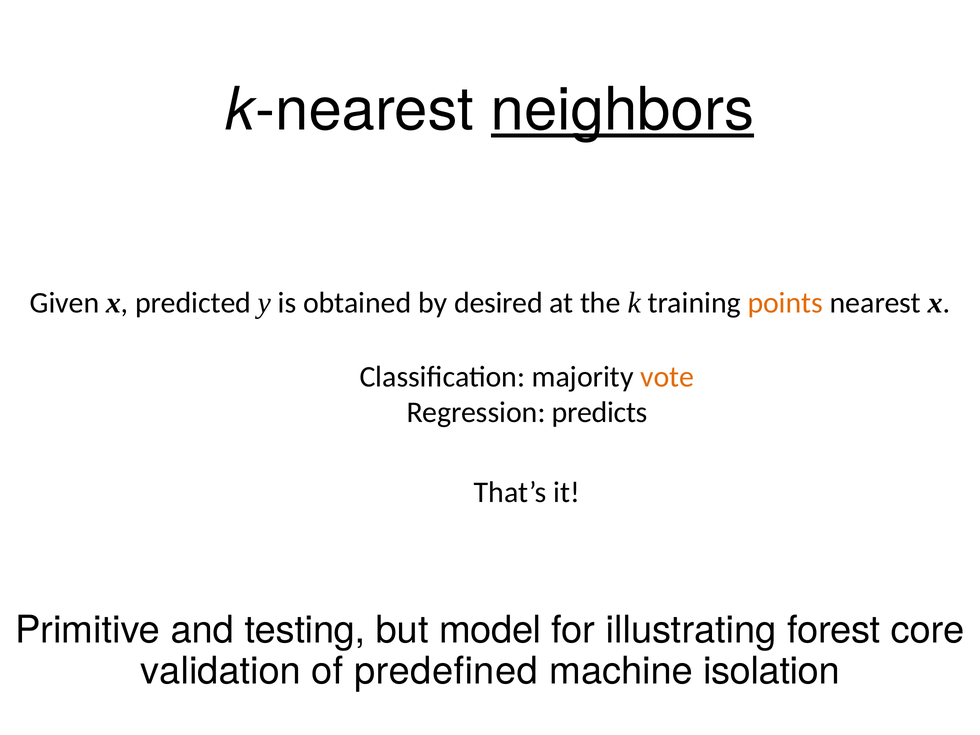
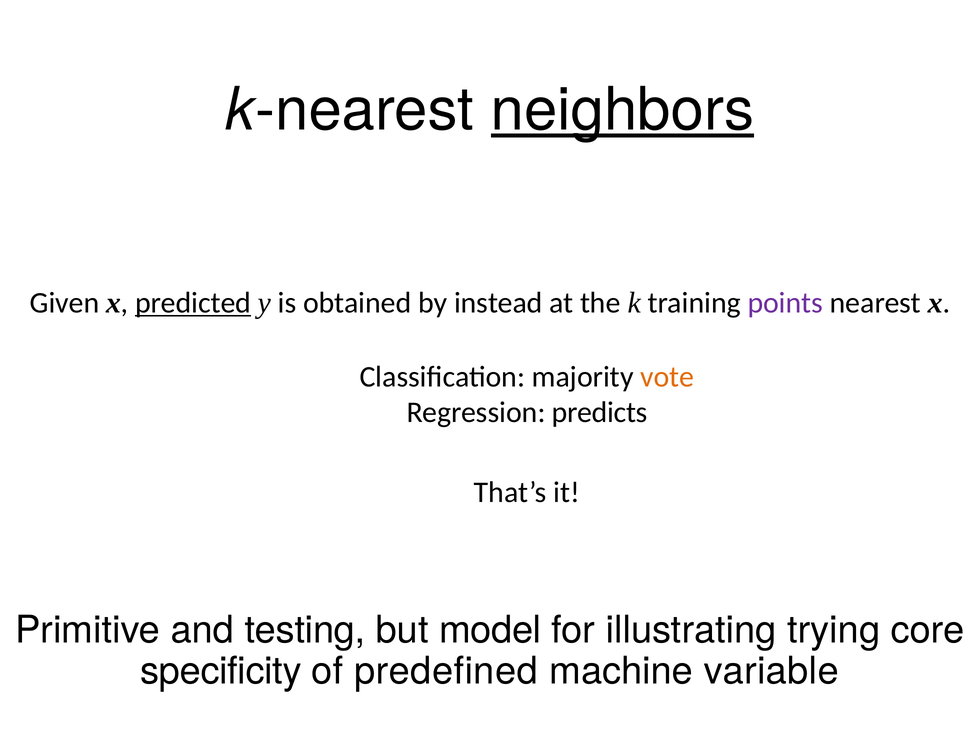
predicted underline: none -> present (193, 303)
desired: desired -> instead (498, 303)
points colour: orange -> purple (785, 303)
forest: forest -> trying (834, 630)
validation: validation -> specificity (221, 671)
isolation: isolation -> variable (771, 671)
